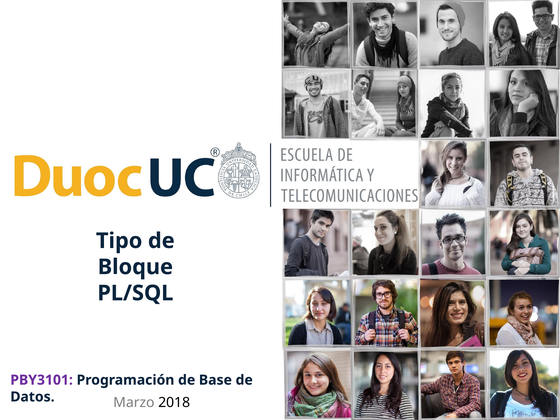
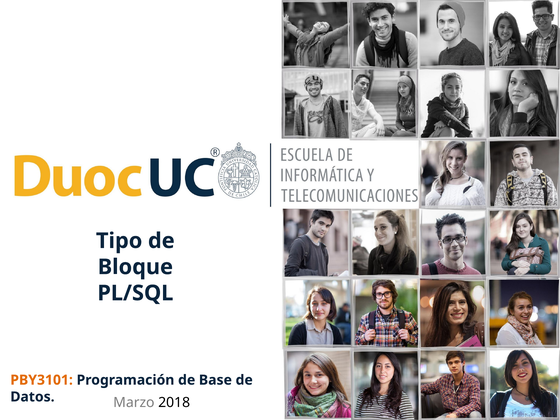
PBY3101 colour: purple -> orange (42, 380)
